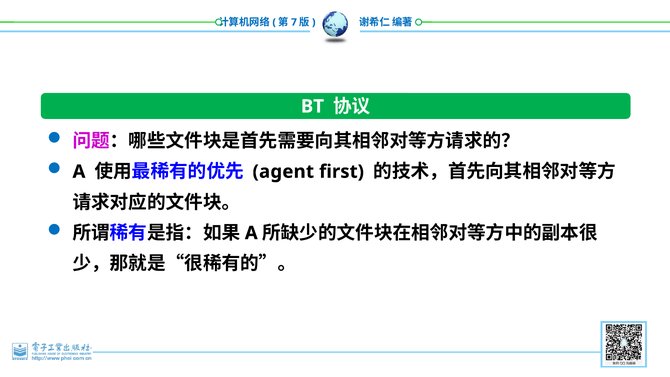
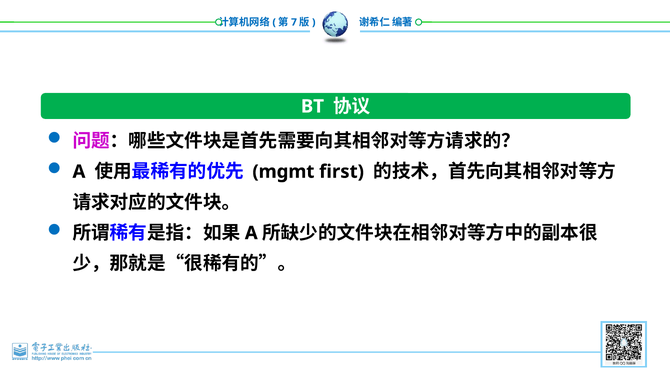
agent: agent -> mgmt (283, 172)
